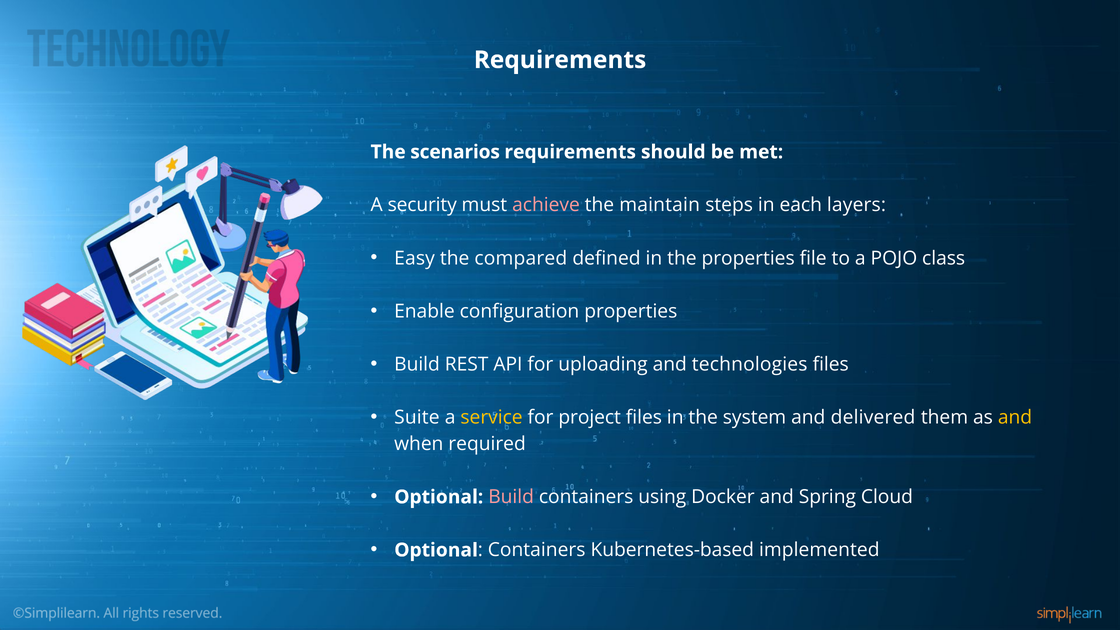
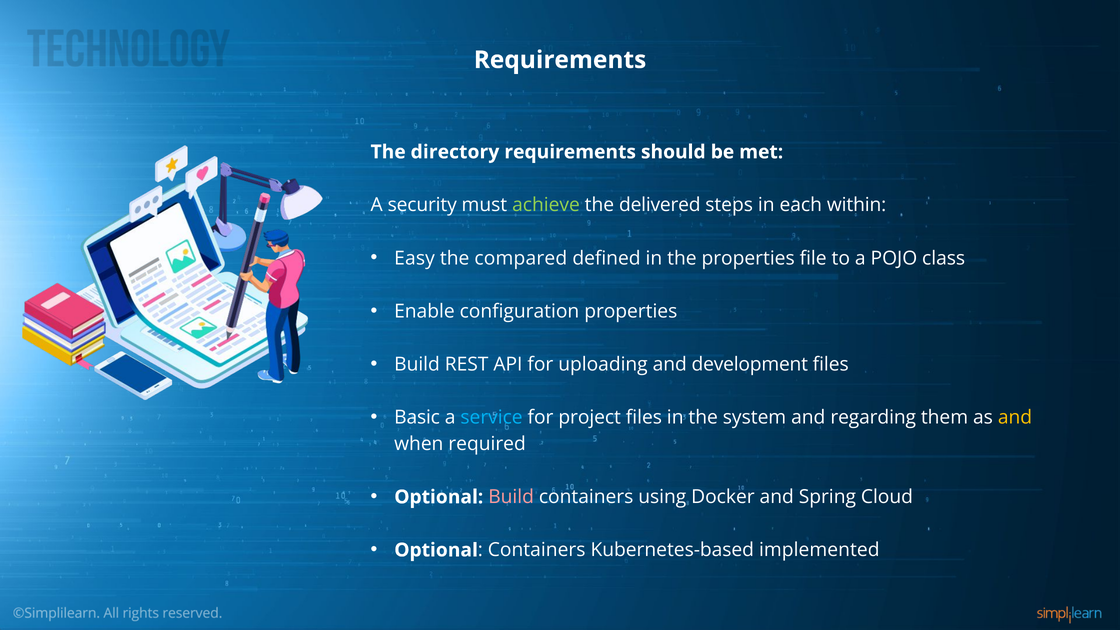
scenarios: scenarios -> directory (455, 152)
achieve colour: pink -> light green (546, 205)
maintain: maintain -> delivered (660, 205)
layers: layers -> within (857, 205)
technologies: technologies -> development (750, 364)
Suite: Suite -> Basic (417, 417)
service colour: yellow -> light blue (492, 417)
delivered: delivered -> regarding (873, 417)
